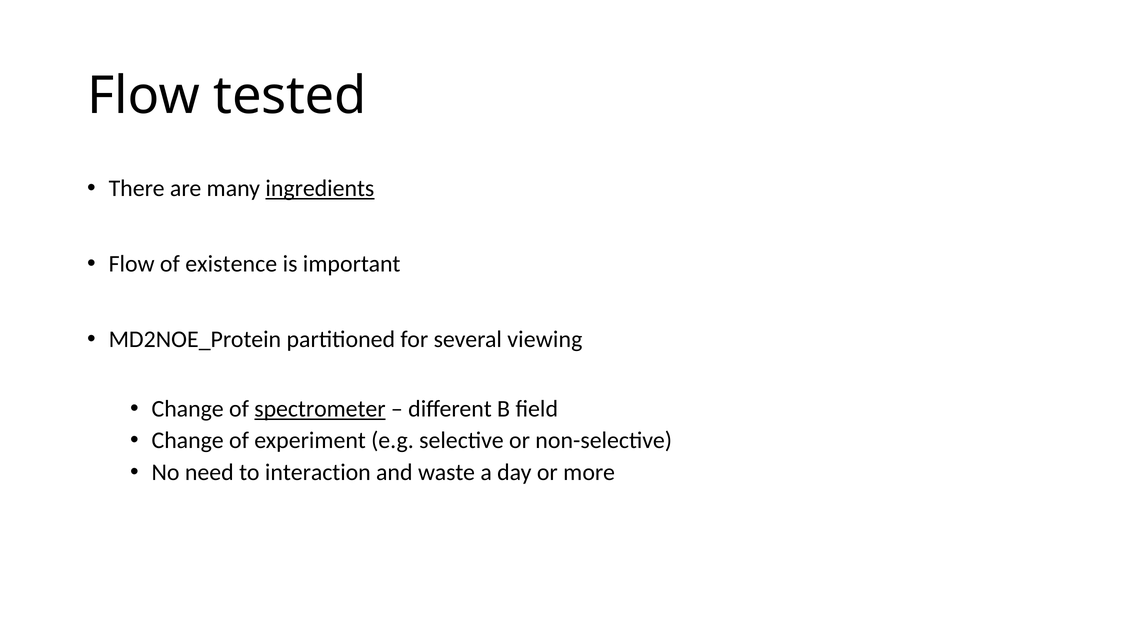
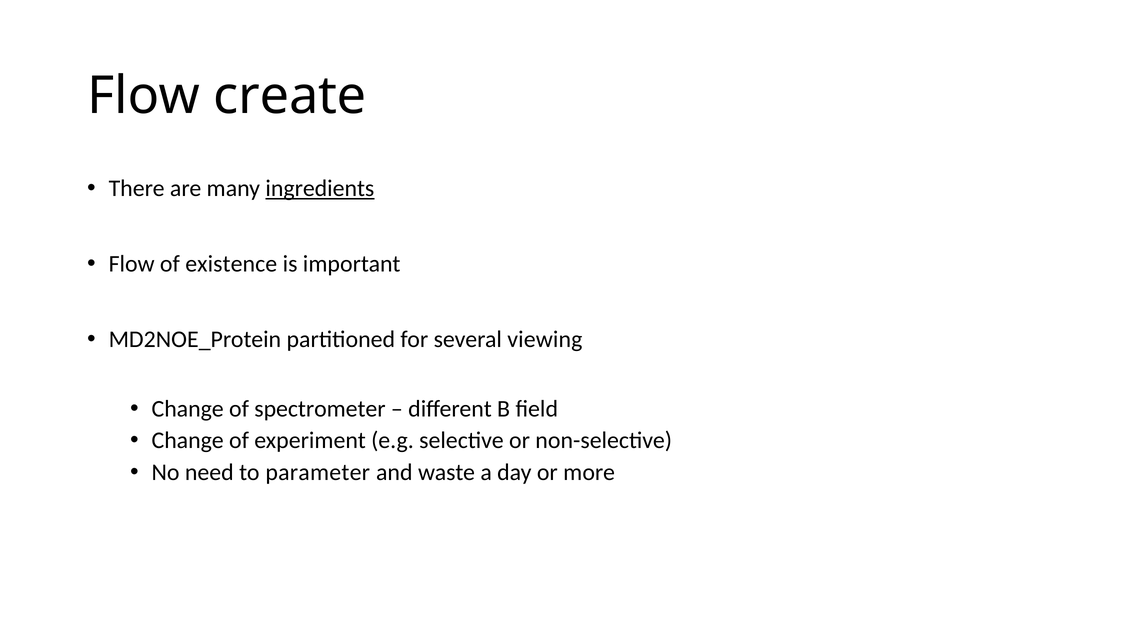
tested: tested -> create (290, 96)
spectrometer underline: present -> none (320, 409)
interaction: interaction -> parameter (318, 472)
